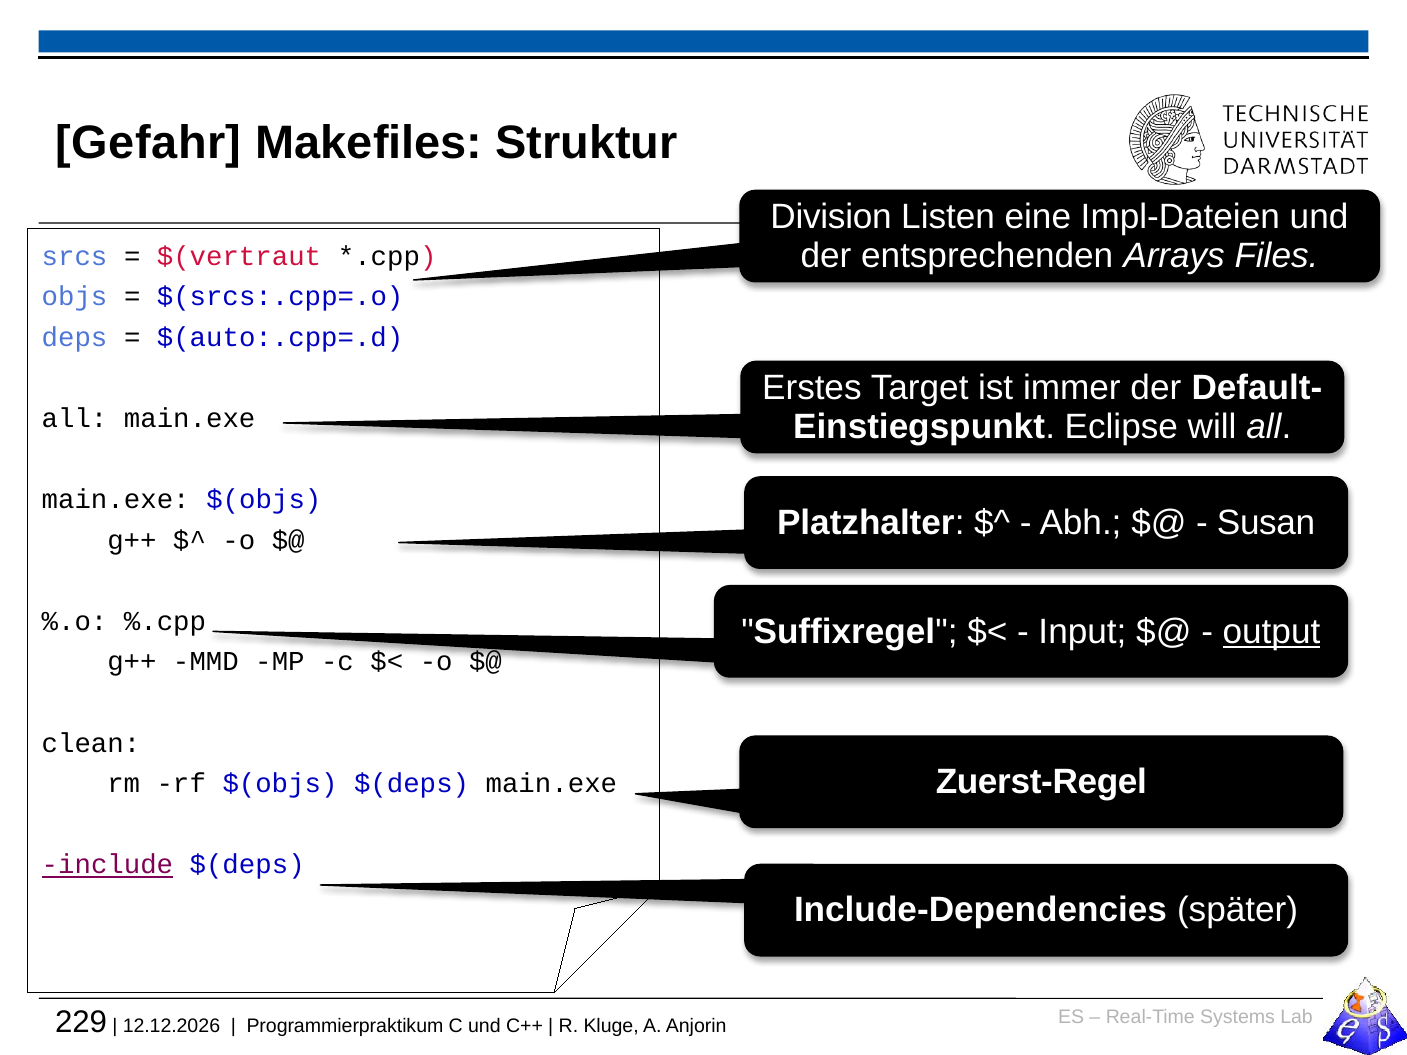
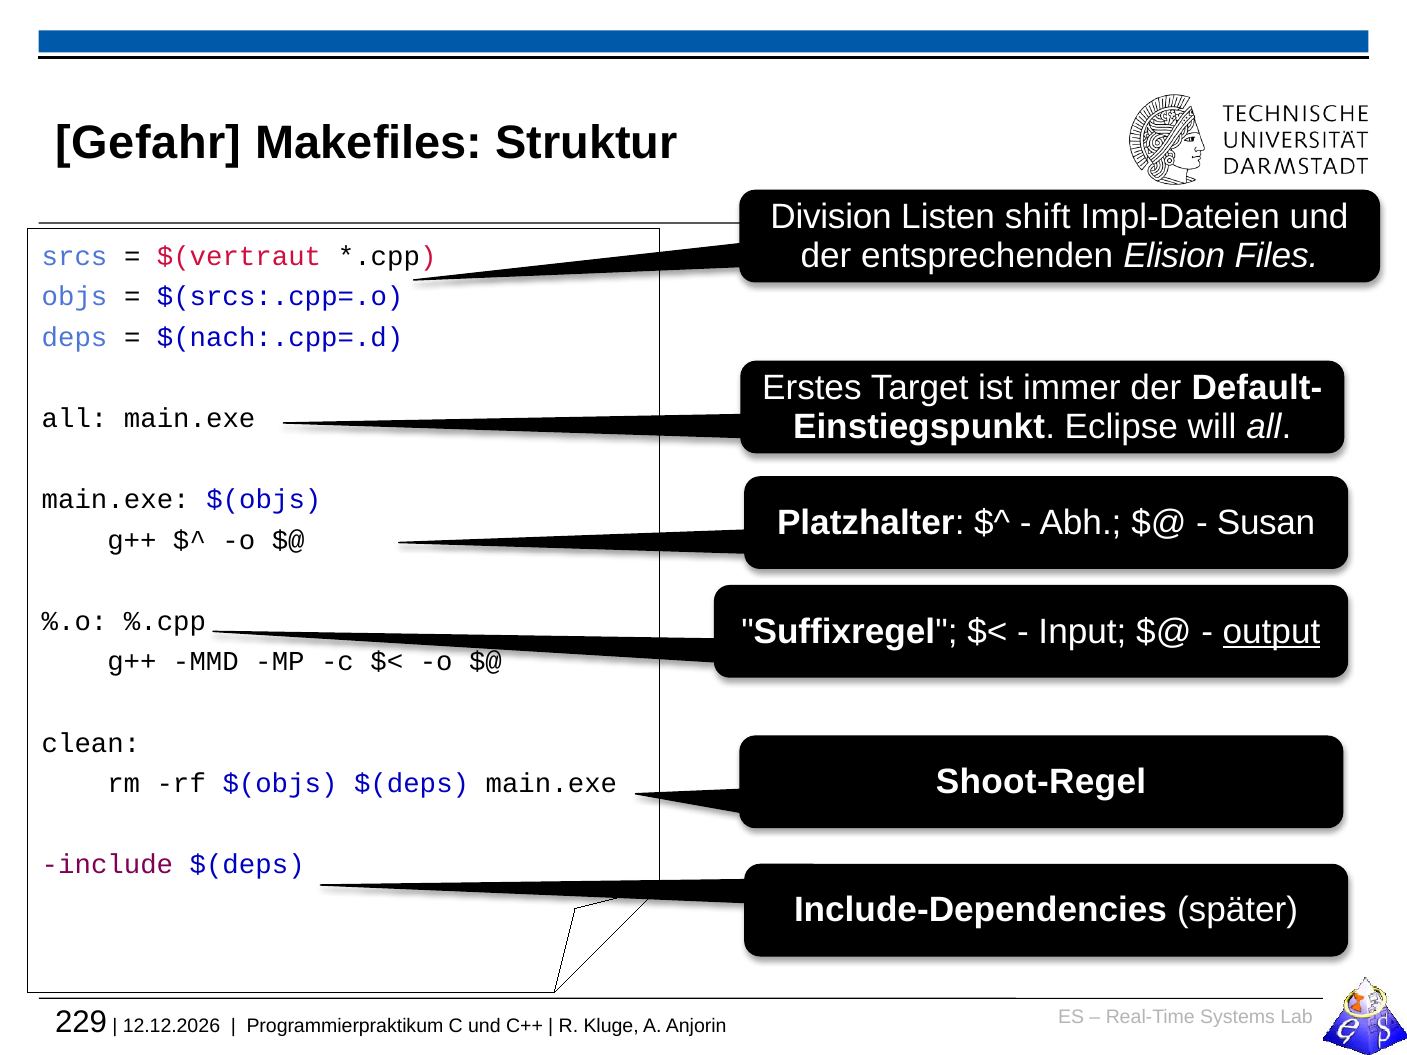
eine: eine -> shift (1038, 217)
Arrays: Arrays -> Elision (1174, 256)
$(auto:.cpp=.d: $(auto:.cpp=.d -> $(nach:.cpp=.d (280, 337)
Zuerst-Regel: Zuerst-Regel -> Shoot-Regel (1041, 782)
include underline: present -> none (107, 865)
